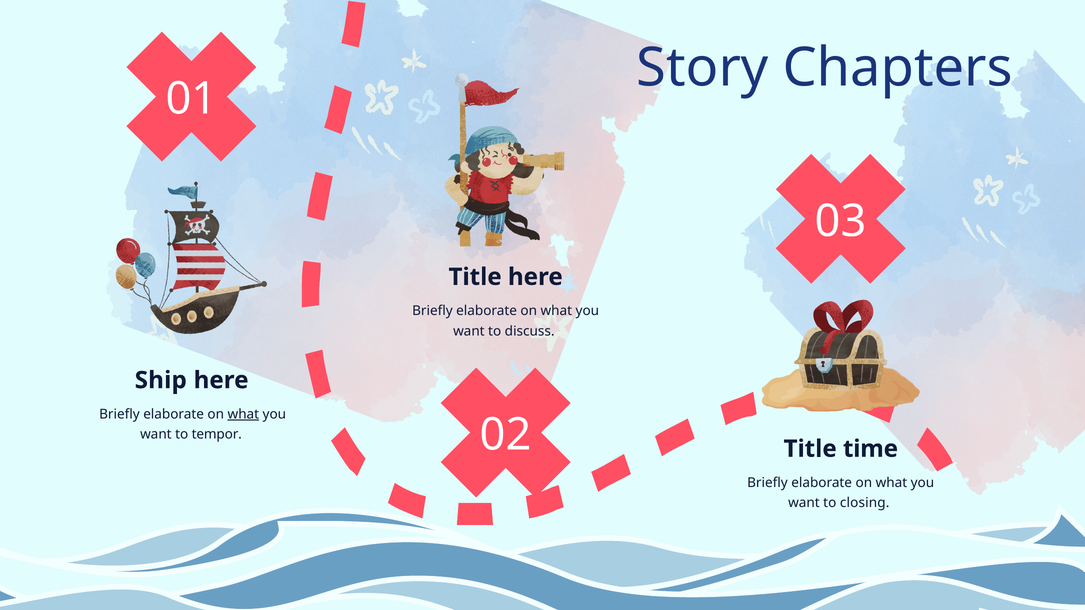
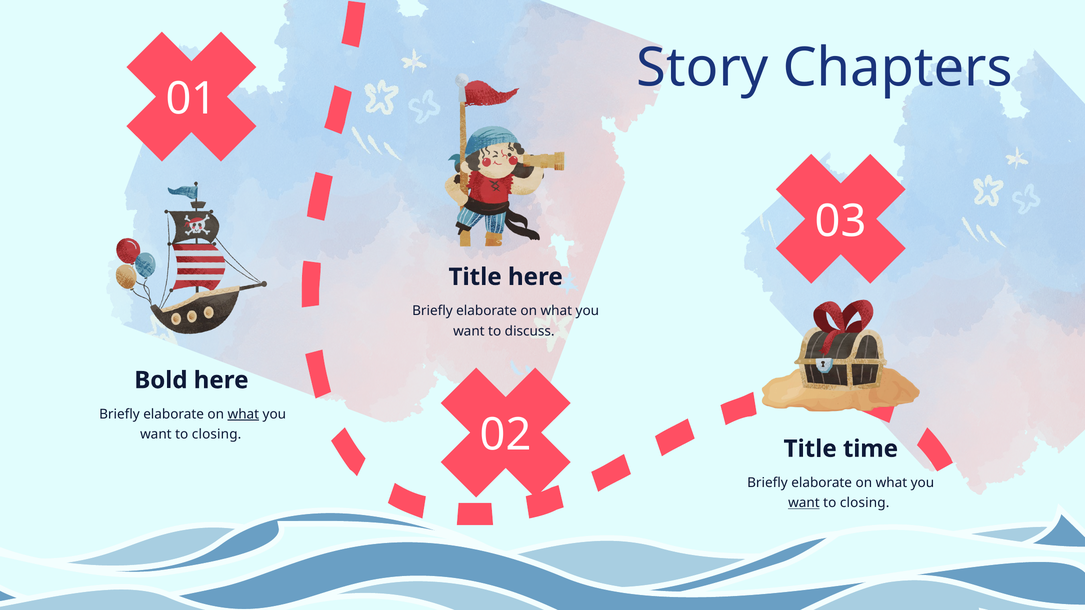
Ship: Ship -> Bold (161, 380)
tempor: tempor -> closing (217, 435)
want underline: none -> present (804, 503)
